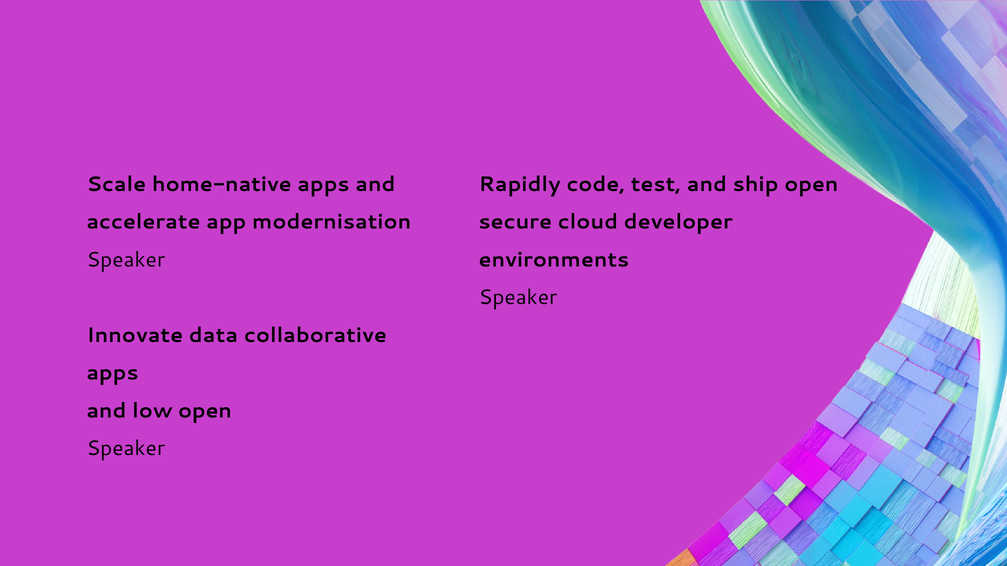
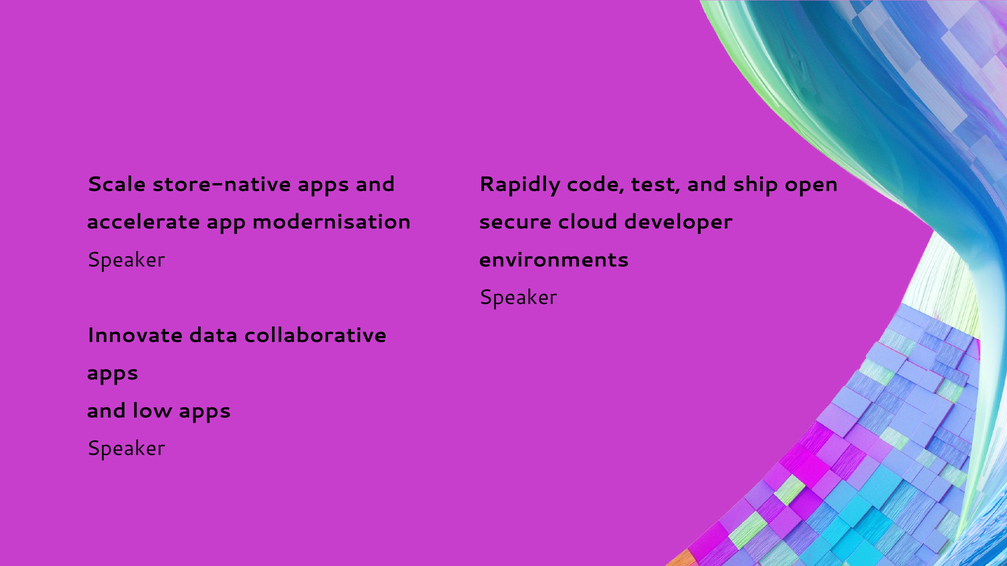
home-native: home-native -> store-native (222, 184)
low open: open -> apps (205, 411)
